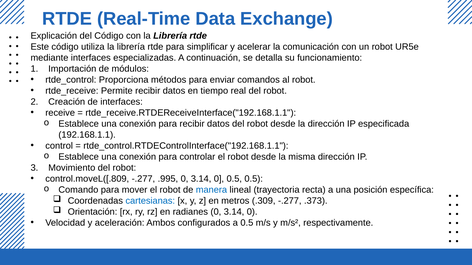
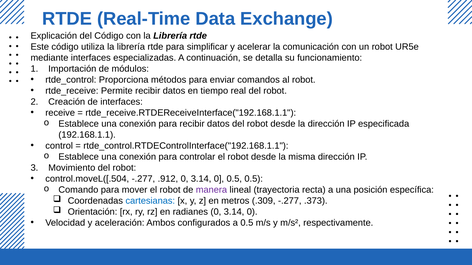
control.moveL([.809: control.moveL([.809 -> control.moveL([.504 (87, 179)
.995: .995 -> .912 (168, 179)
manera colour: blue -> purple (211, 190)
